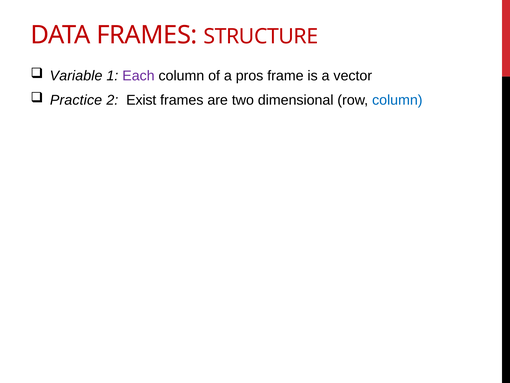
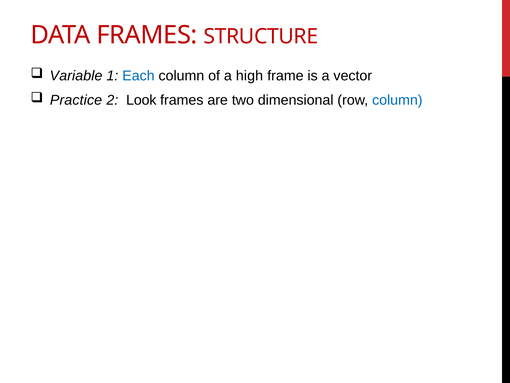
Each colour: purple -> blue (138, 76)
pros: pros -> high (249, 76)
Exist: Exist -> Look (141, 100)
